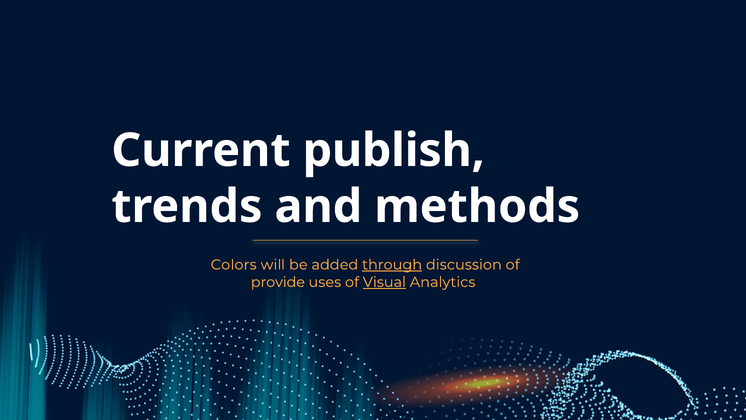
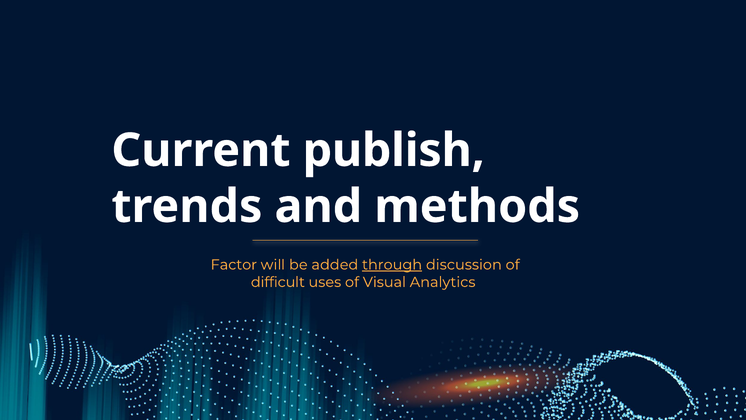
Colors: Colors -> Factor (234, 265)
provide: provide -> difficult (278, 282)
Visual underline: present -> none (384, 282)
